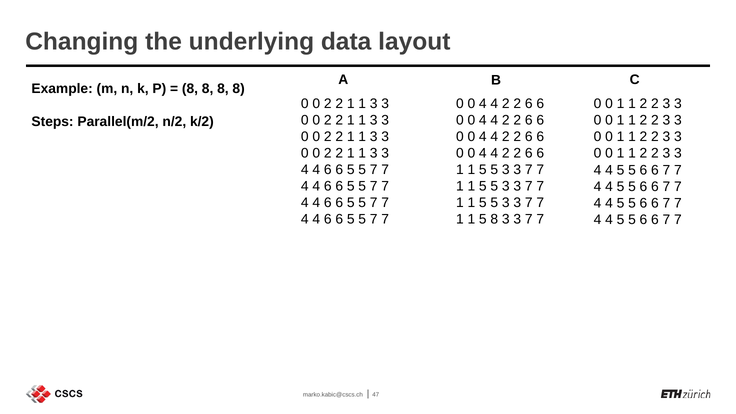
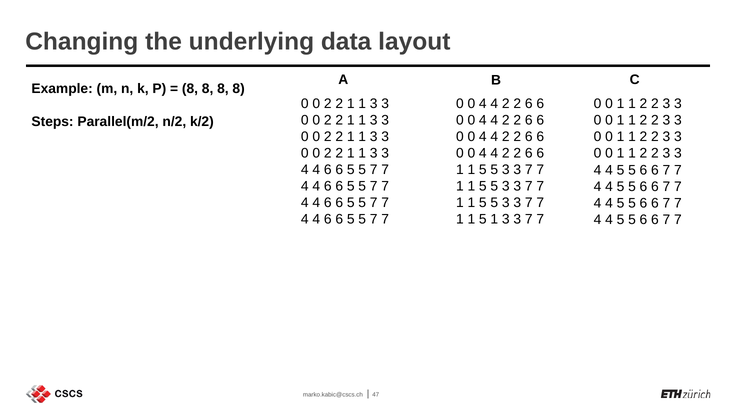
5 8: 8 -> 1 (494, 219)
